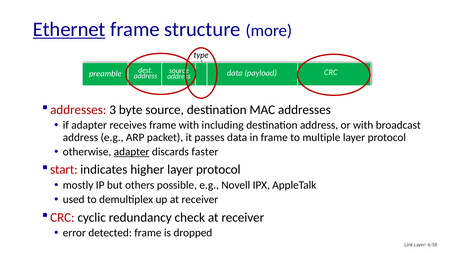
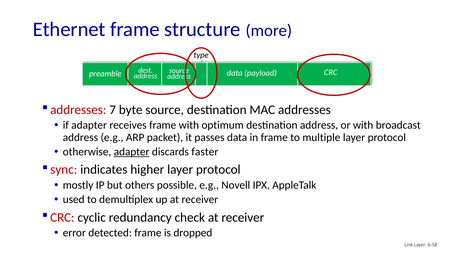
Ethernet underline: present -> none (69, 29)
3: 3 -> 7 (113, 110)
including: including -> optimum (223, 125)
start: start -> sync (64, 169)
